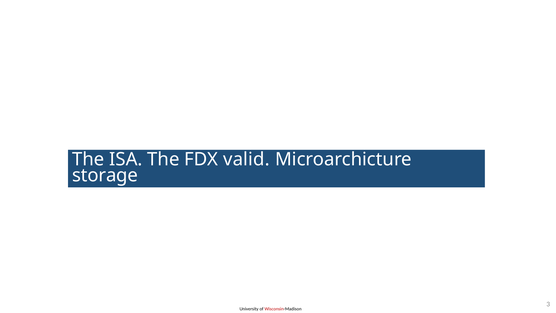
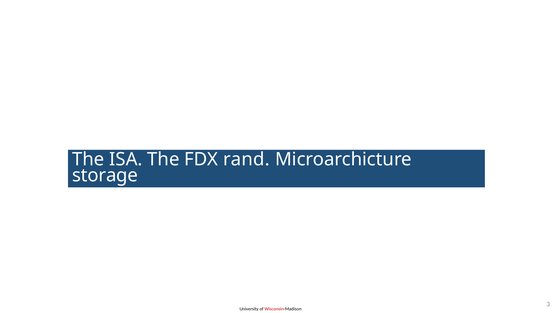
valid: valid -> rand (246, 159)
